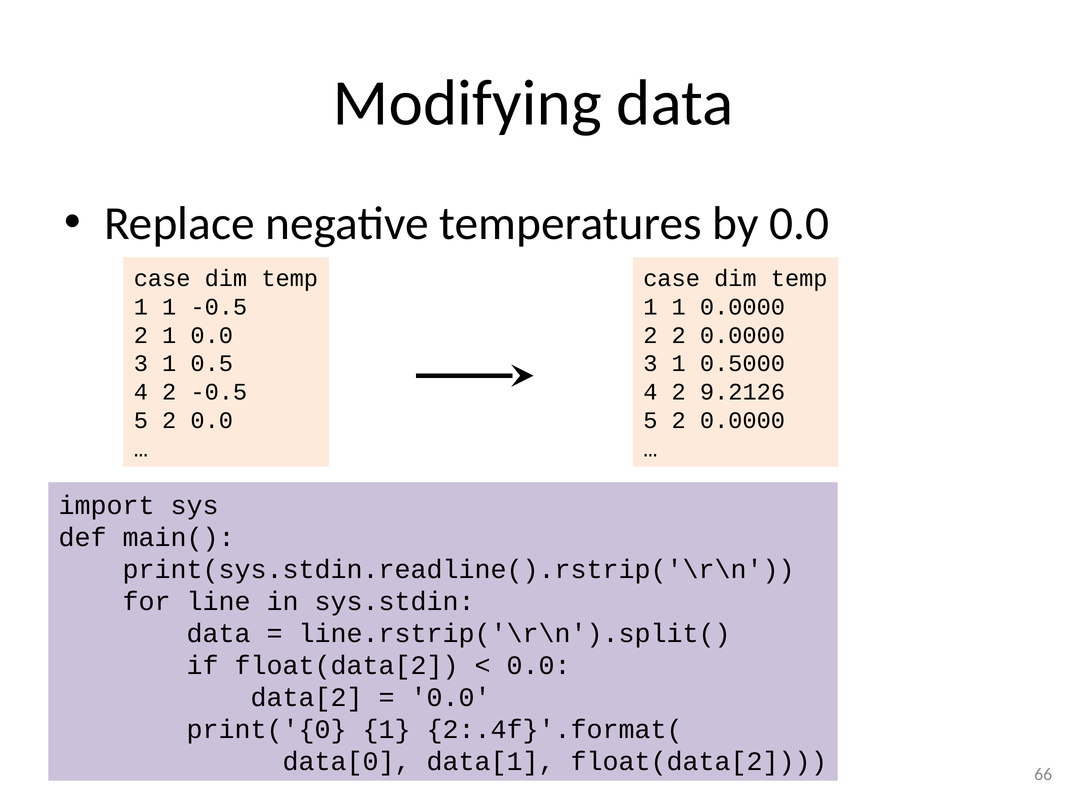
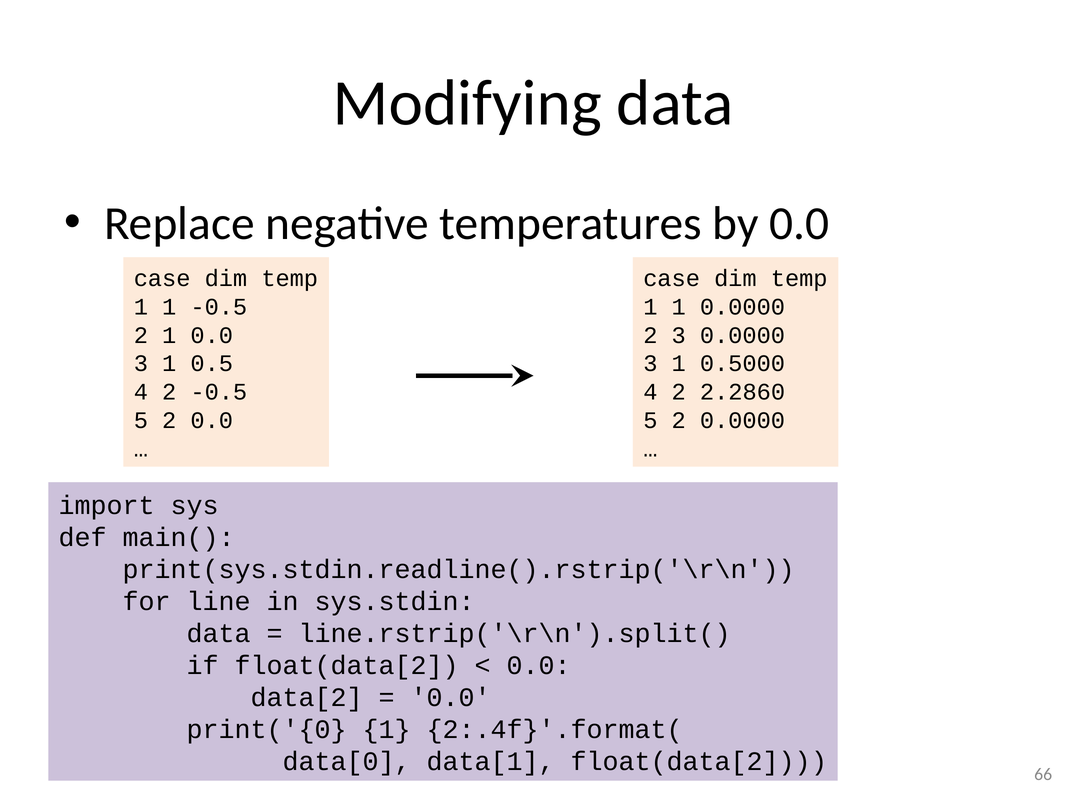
2 2: 2 -> 3 (679, 335)
9.2126: 9.2126 -> 2.2860 (743, 392)
